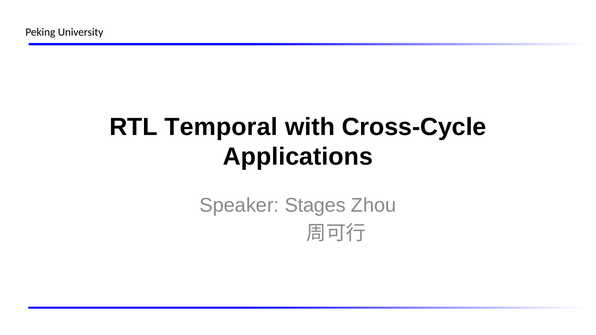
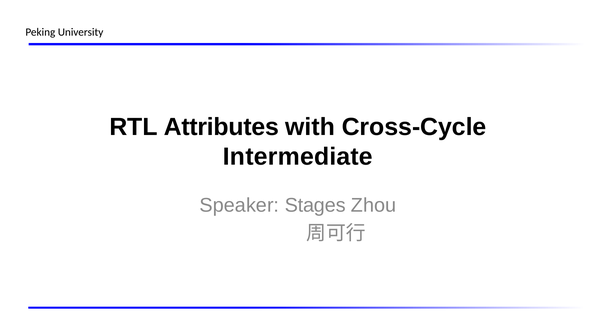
Temporal: Temporal -> Attributes (221, 127)
Applications: Applications -> Intermediate (298, 157)
